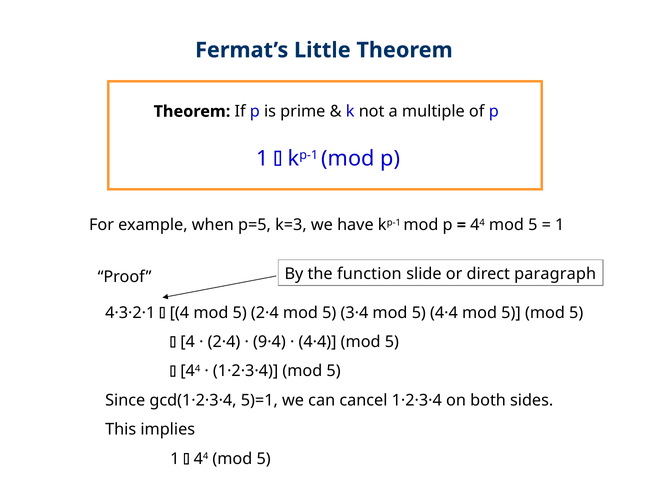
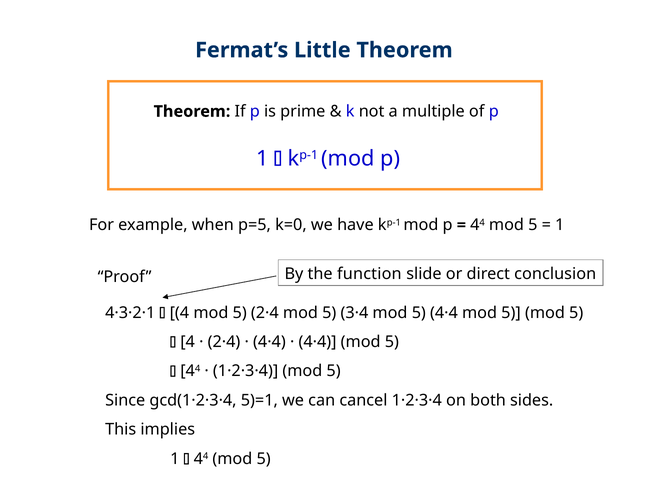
k=3: k=3 -> k=0 (291, 225)
paragraph: paragraph -> conclusion (555, 274)
9·4: 9·4 -> 4·4 (269, 342)
